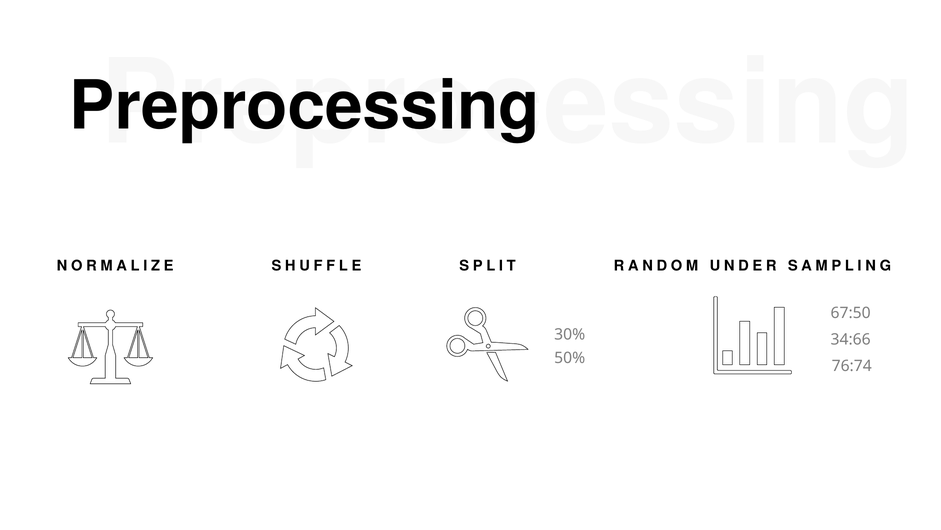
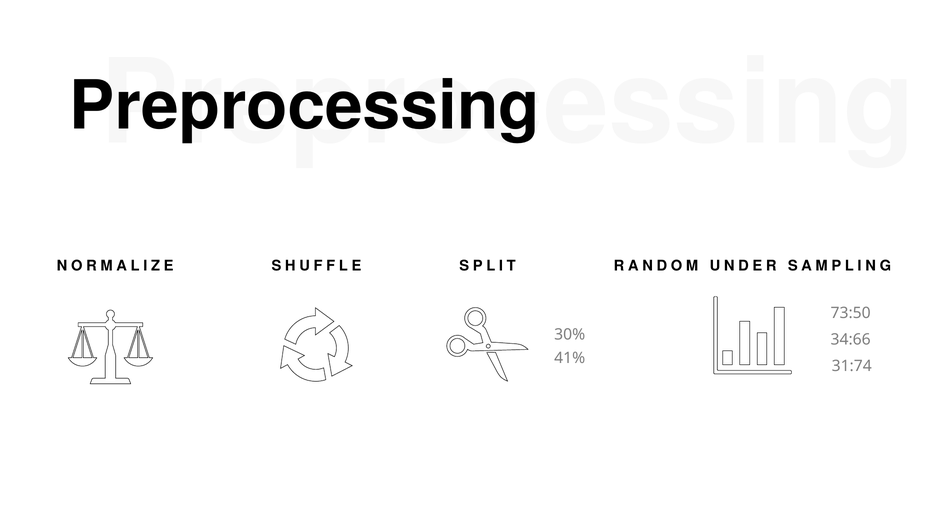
67:50: 67:50 -> 73:50 (851, 313)
50%: 50% -> 41% (570, 358)
76:74: 76:74 -> 31:74 (852, 366)
